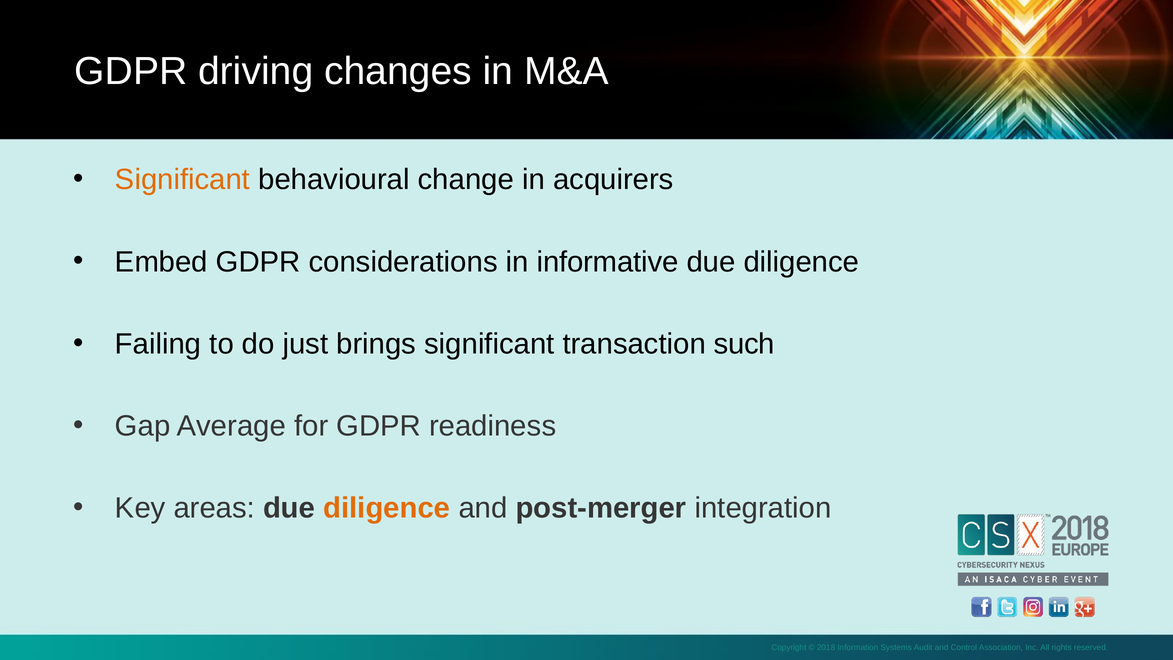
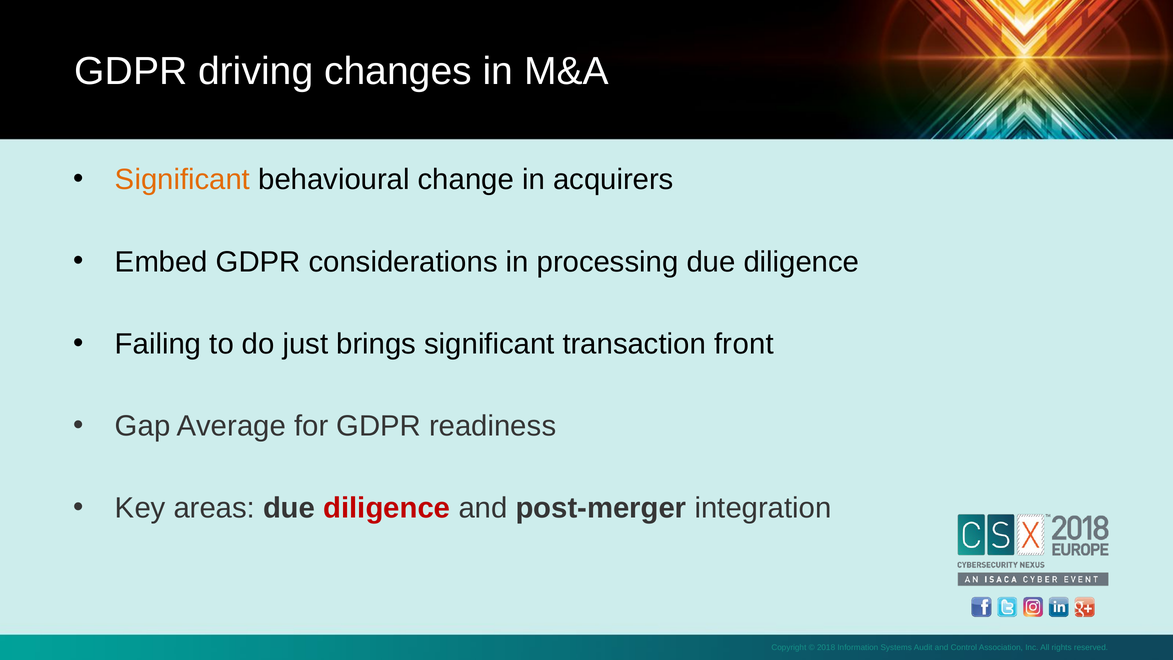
informative: informative -> processing (608, 262)
such: such -> front (744, 344)
diligence colour: orange -> red (387, 508)
